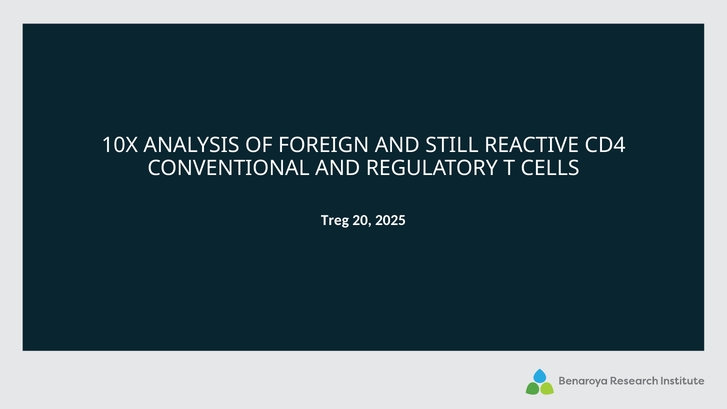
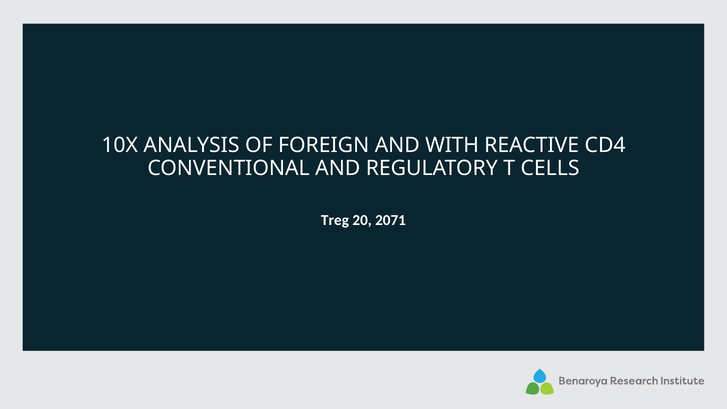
STILL: STILL -> WITH (452, 145)
2025: 2025 -> 2071 (391, 220)
